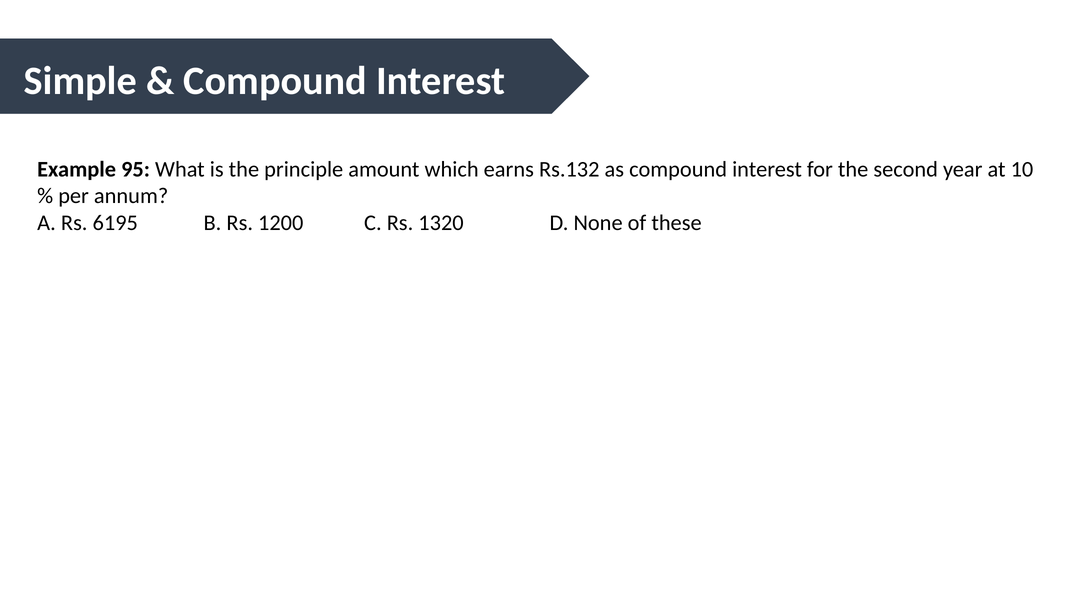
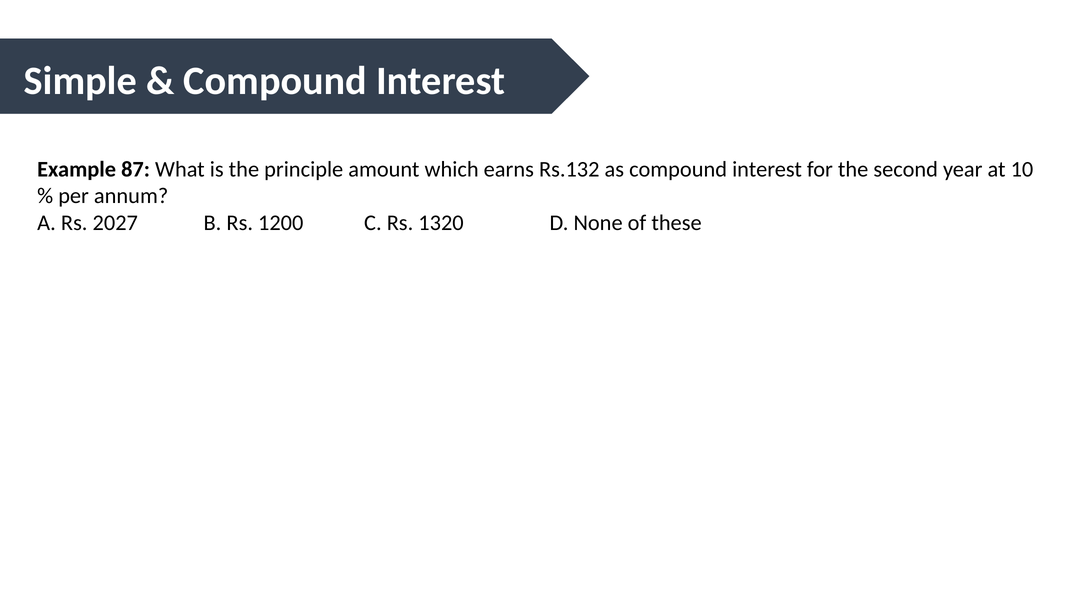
95: 95 -> 87 (136, 169)
6195: 6195 -> 2027 (115, 223)
